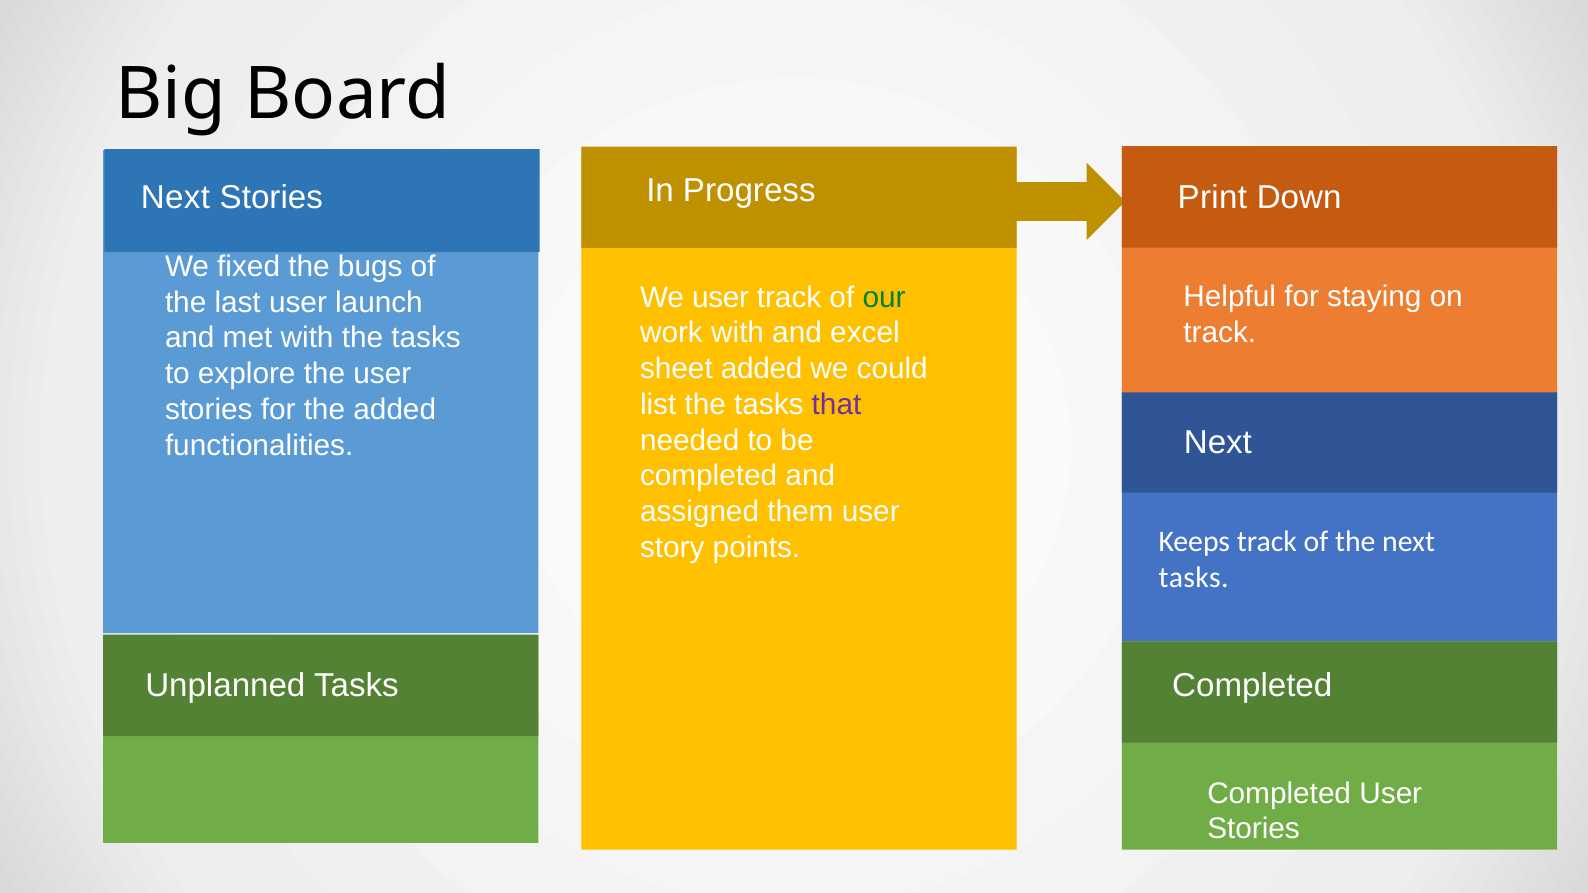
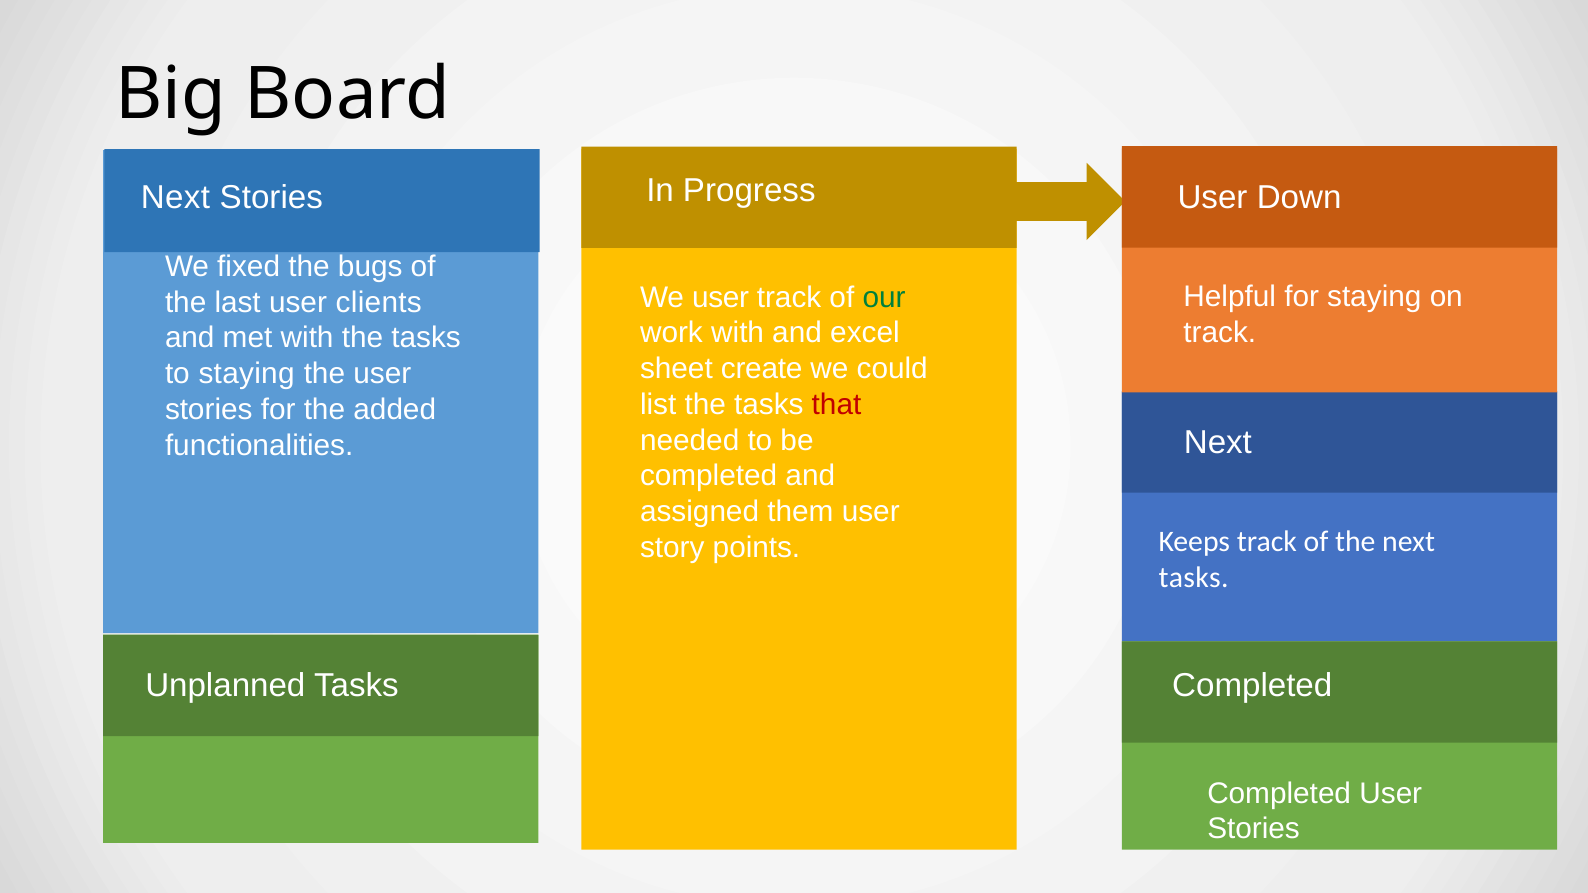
Print: Print -> User (1213, 198)
launch: launch -> clients (379, 303)
sheet added: added -> create (762, 369)
to explore: explore -> staying (247, 374)
that colour: purple -> red (837, 405)
